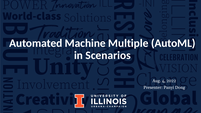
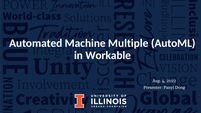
Scenarios: Scenarios -> Workable (108, 55)
